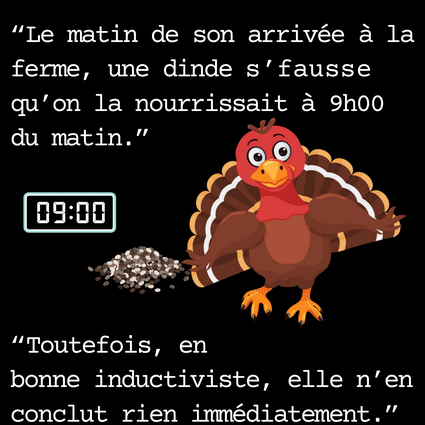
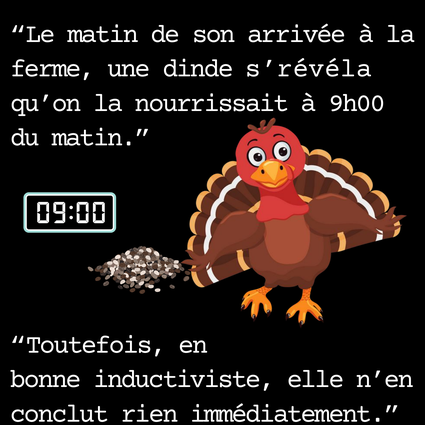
s’fausse: s’fausse -> s’révéla (309, 68)
